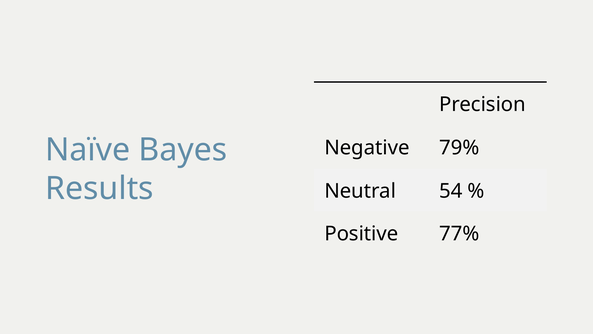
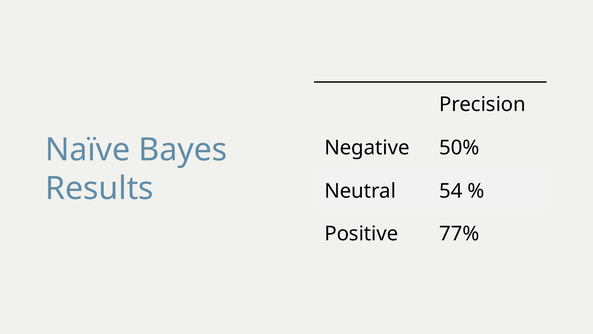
79%: 79% -> 50% (459, 148)
